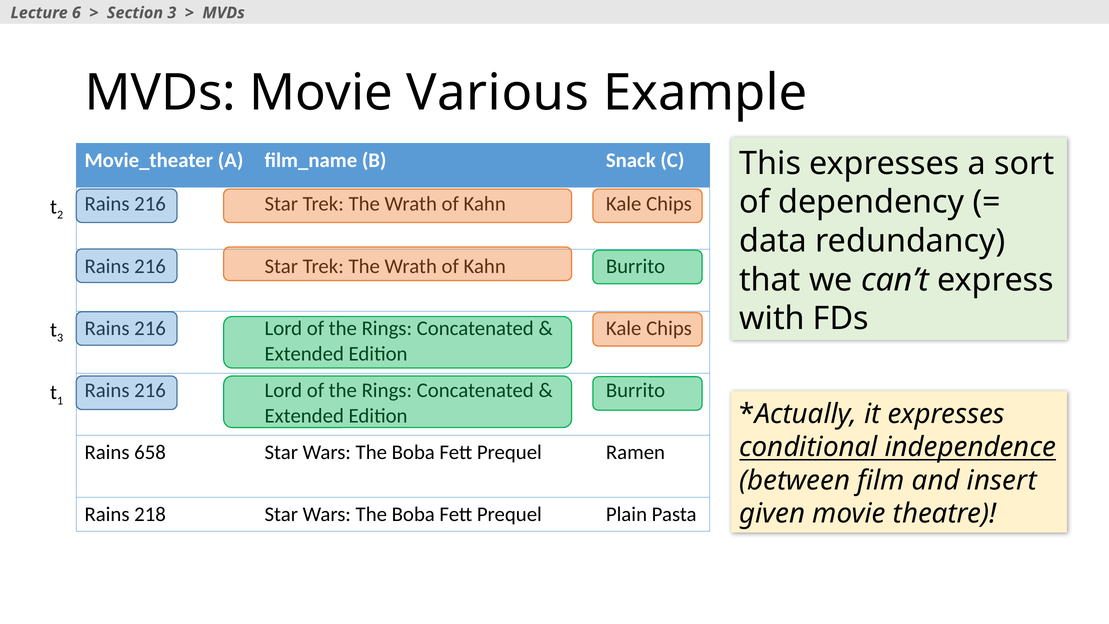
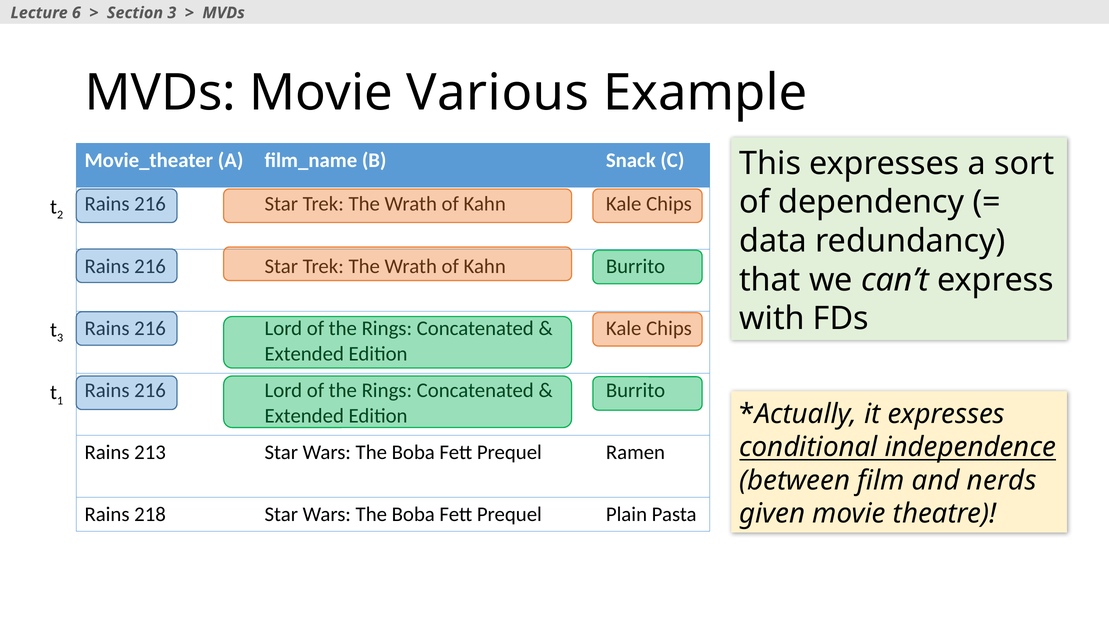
658: 658 -> 213 (150, 452)
insert: insert -> nerds (1002, 480)
